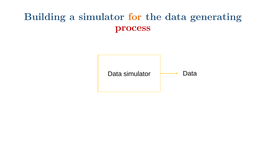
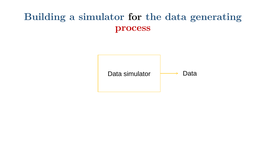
for colour: orange -> black (135, 17)
